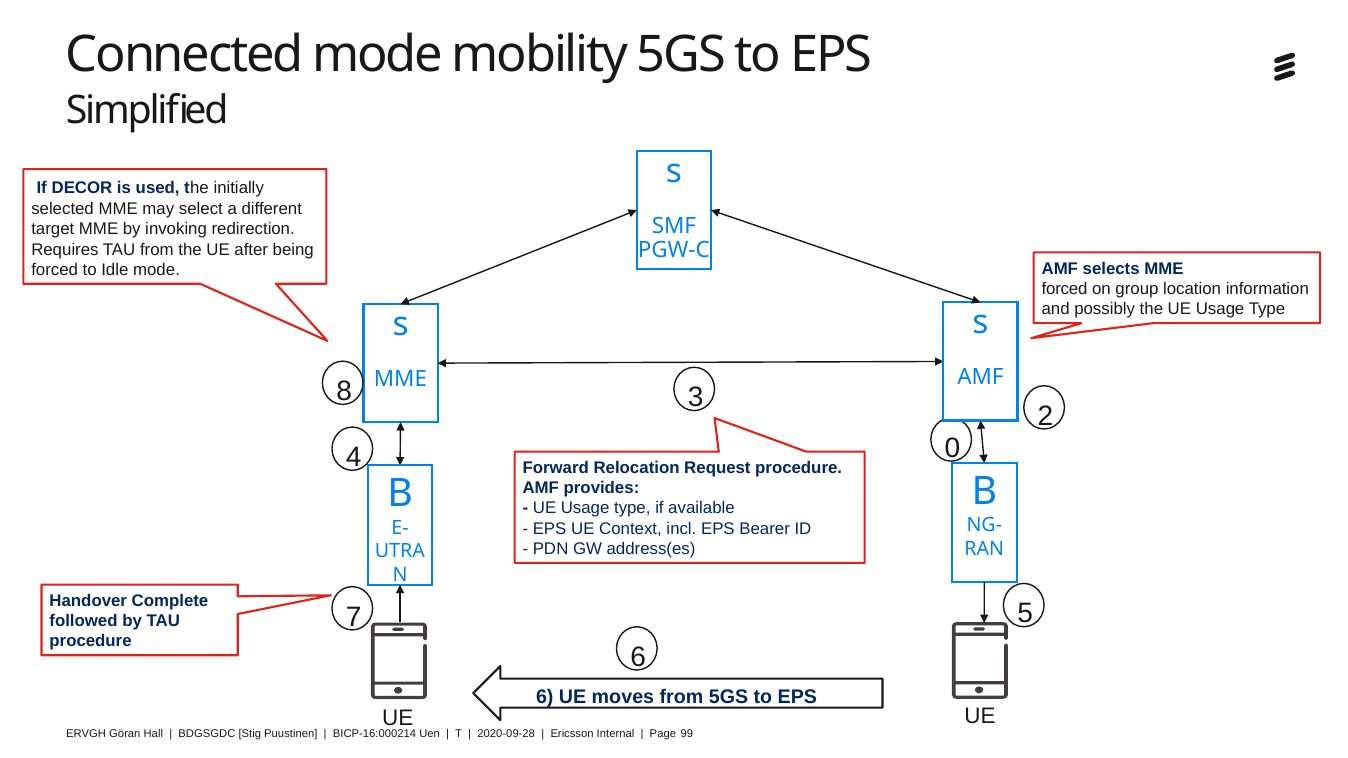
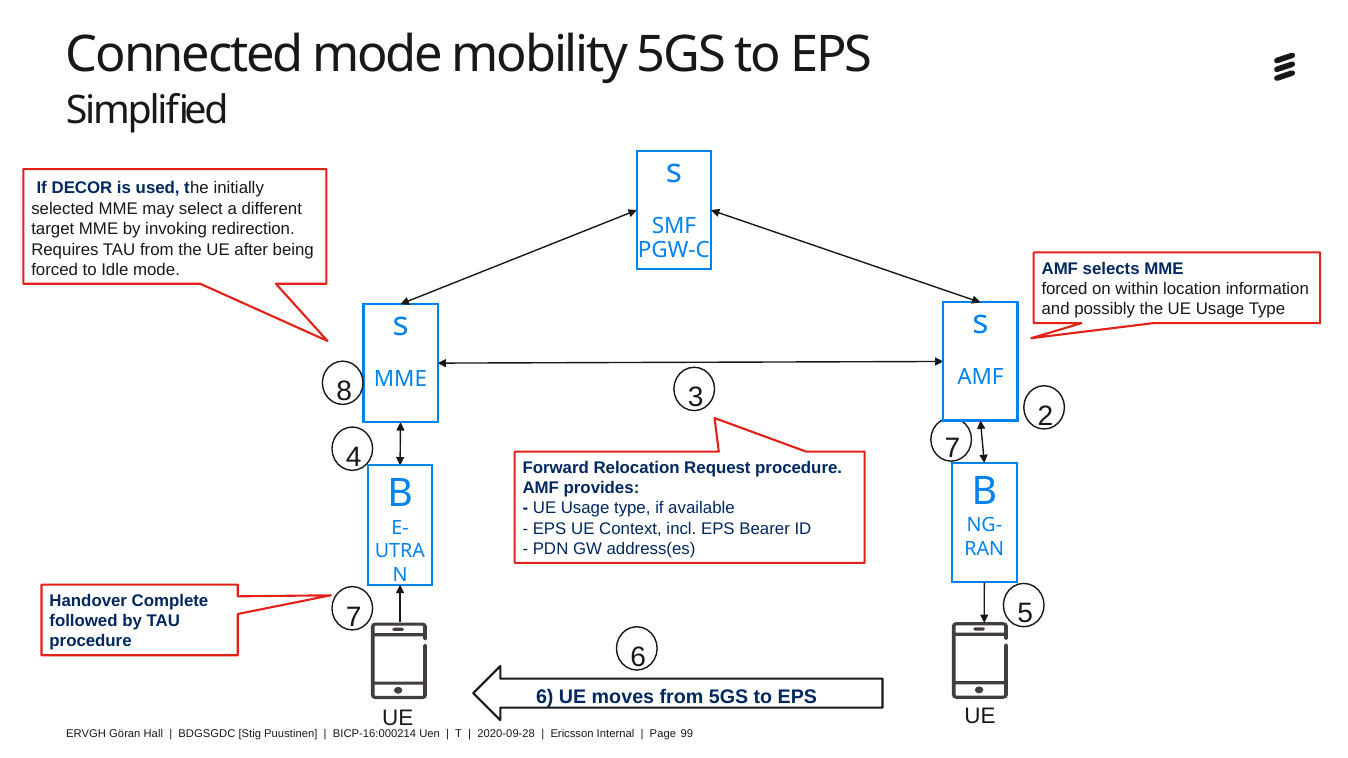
group: group -> within (1137, 289)
4 0: 0 -> 7 (953, 448)
